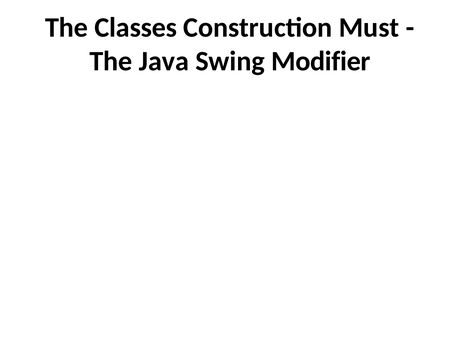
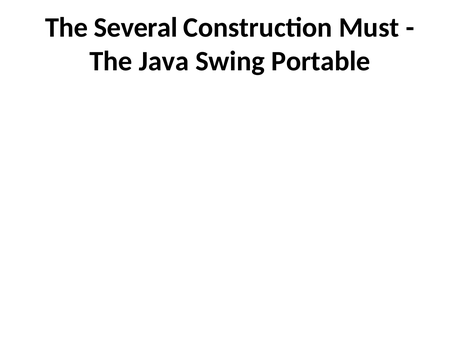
Classes: Classes -> Several (136, 28)
Modifier: Modifier -> Portable (321, 61)
